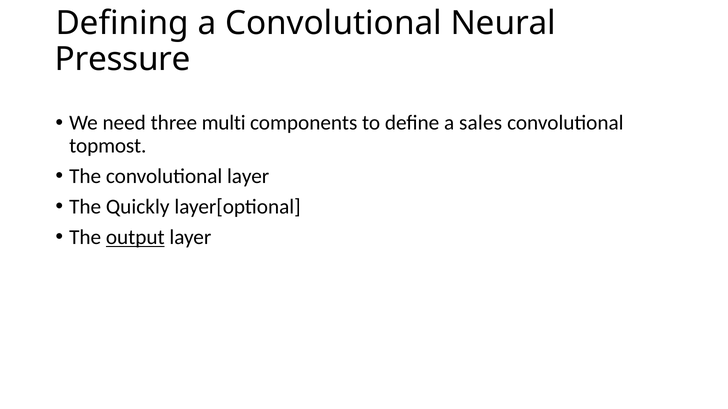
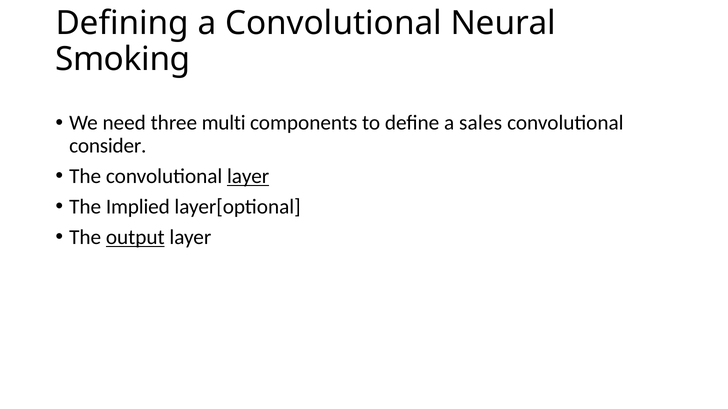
Pressure: Pressure -> Smoking (123, 59)
topmost: topmost -> consider (108, 146)
layer underline: none -> present (248, 177)
Quickly: Quickly -> Implied (138, 207)
